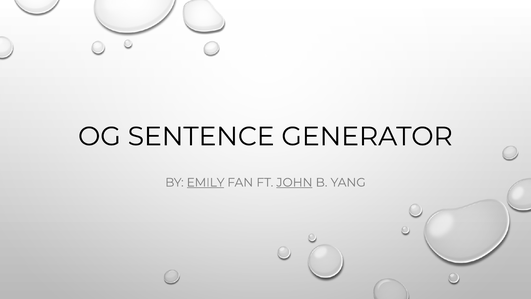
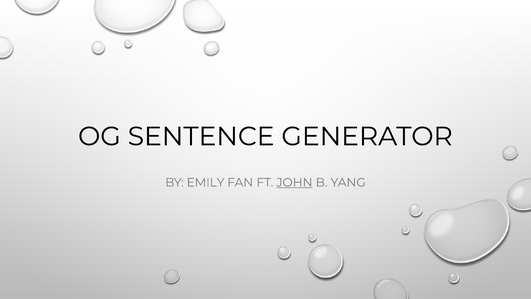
EMILY underline: present -> none (206, 182)
